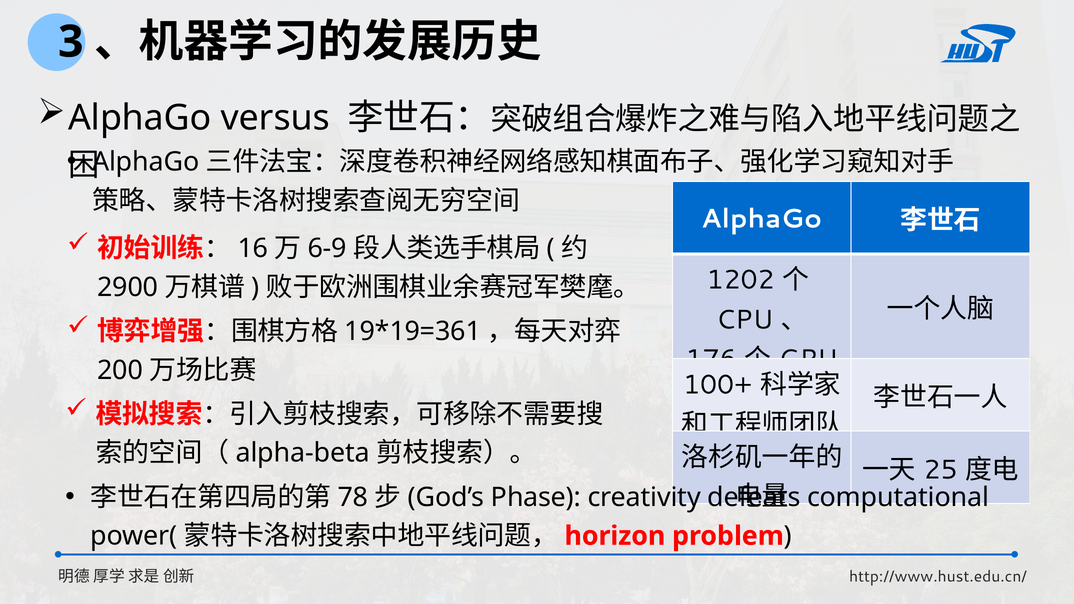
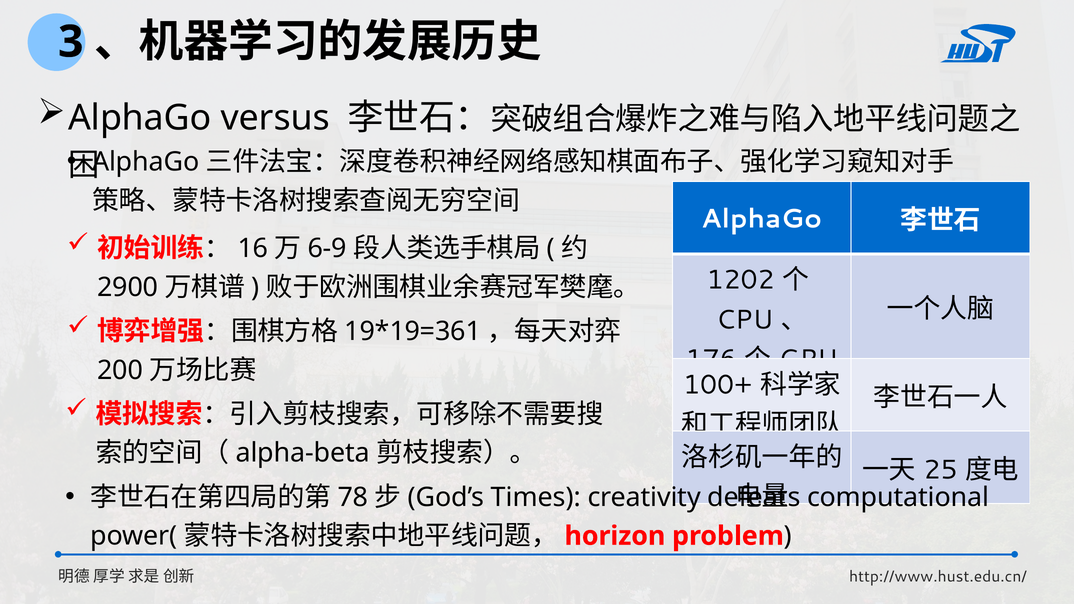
Phase: Phase -> Times (536, 497)
